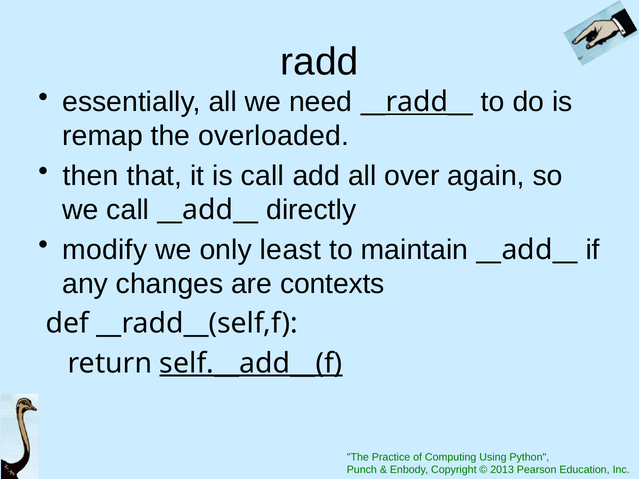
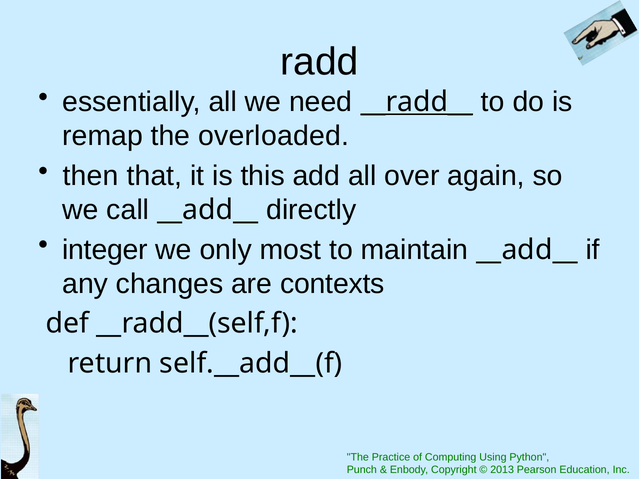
is call: call -> this (263, 176)
modify: modify -> integer (105, 250)
least: least -> most (291, 250)
self.__add__(f underline: present -> none (251, 363)
